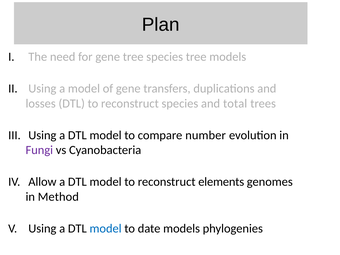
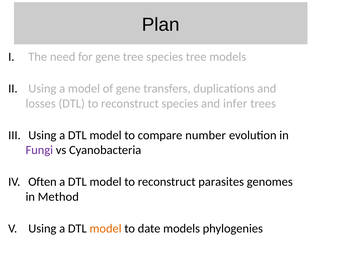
total: total -> infer (235, 103)
Allow: Allow -> Often (42, 182)
elements: elements -> parasites (221, 182)
model colour: blue -> orange (106, 228)
